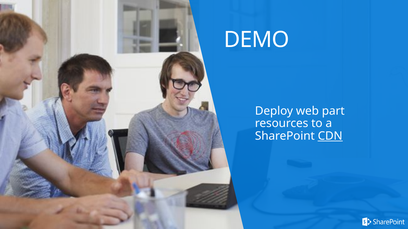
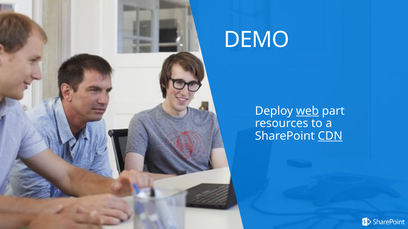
web underline: none -> present (307, 111)
